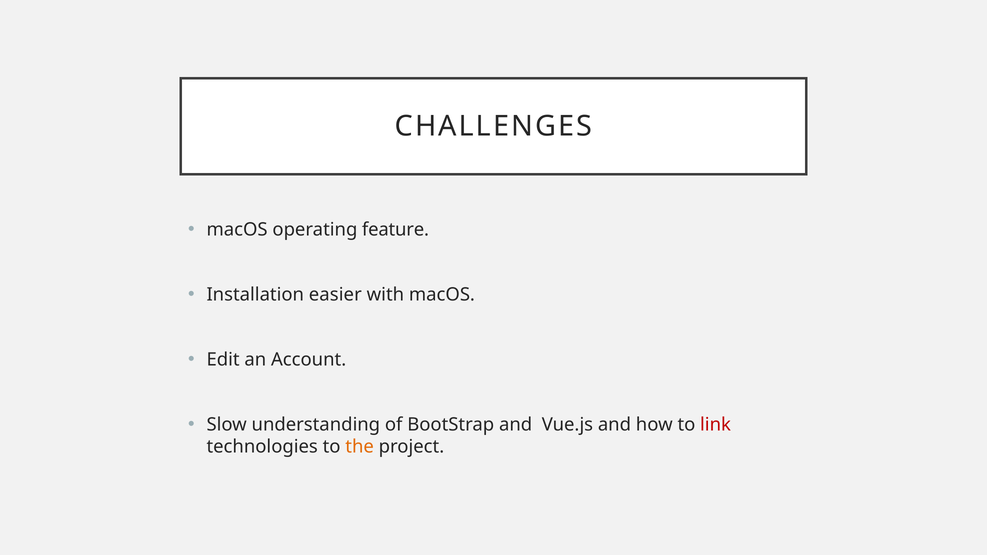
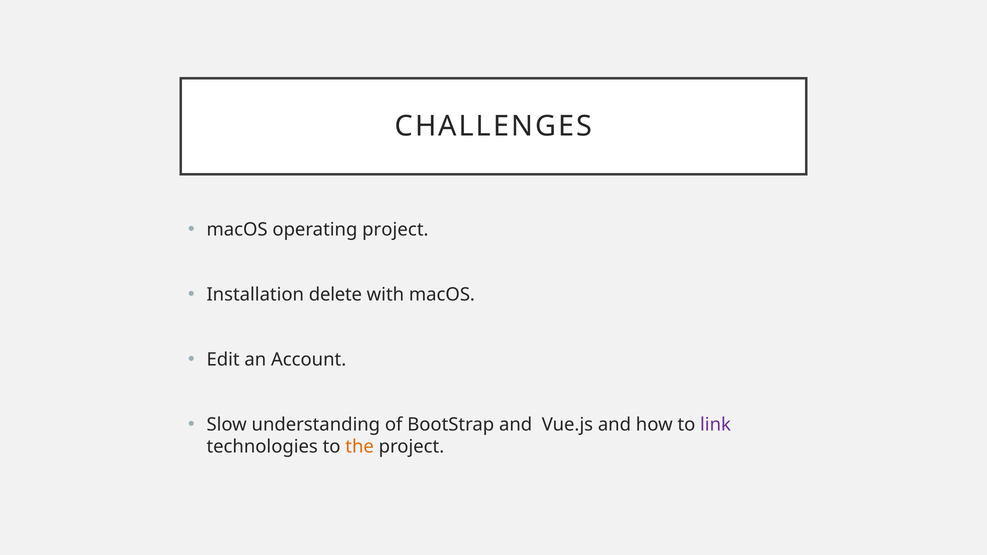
operating feature: feature -> project (395, 230)
easier: easier -> delete (335, 295)
link colour: red -> purple (716, 425)
